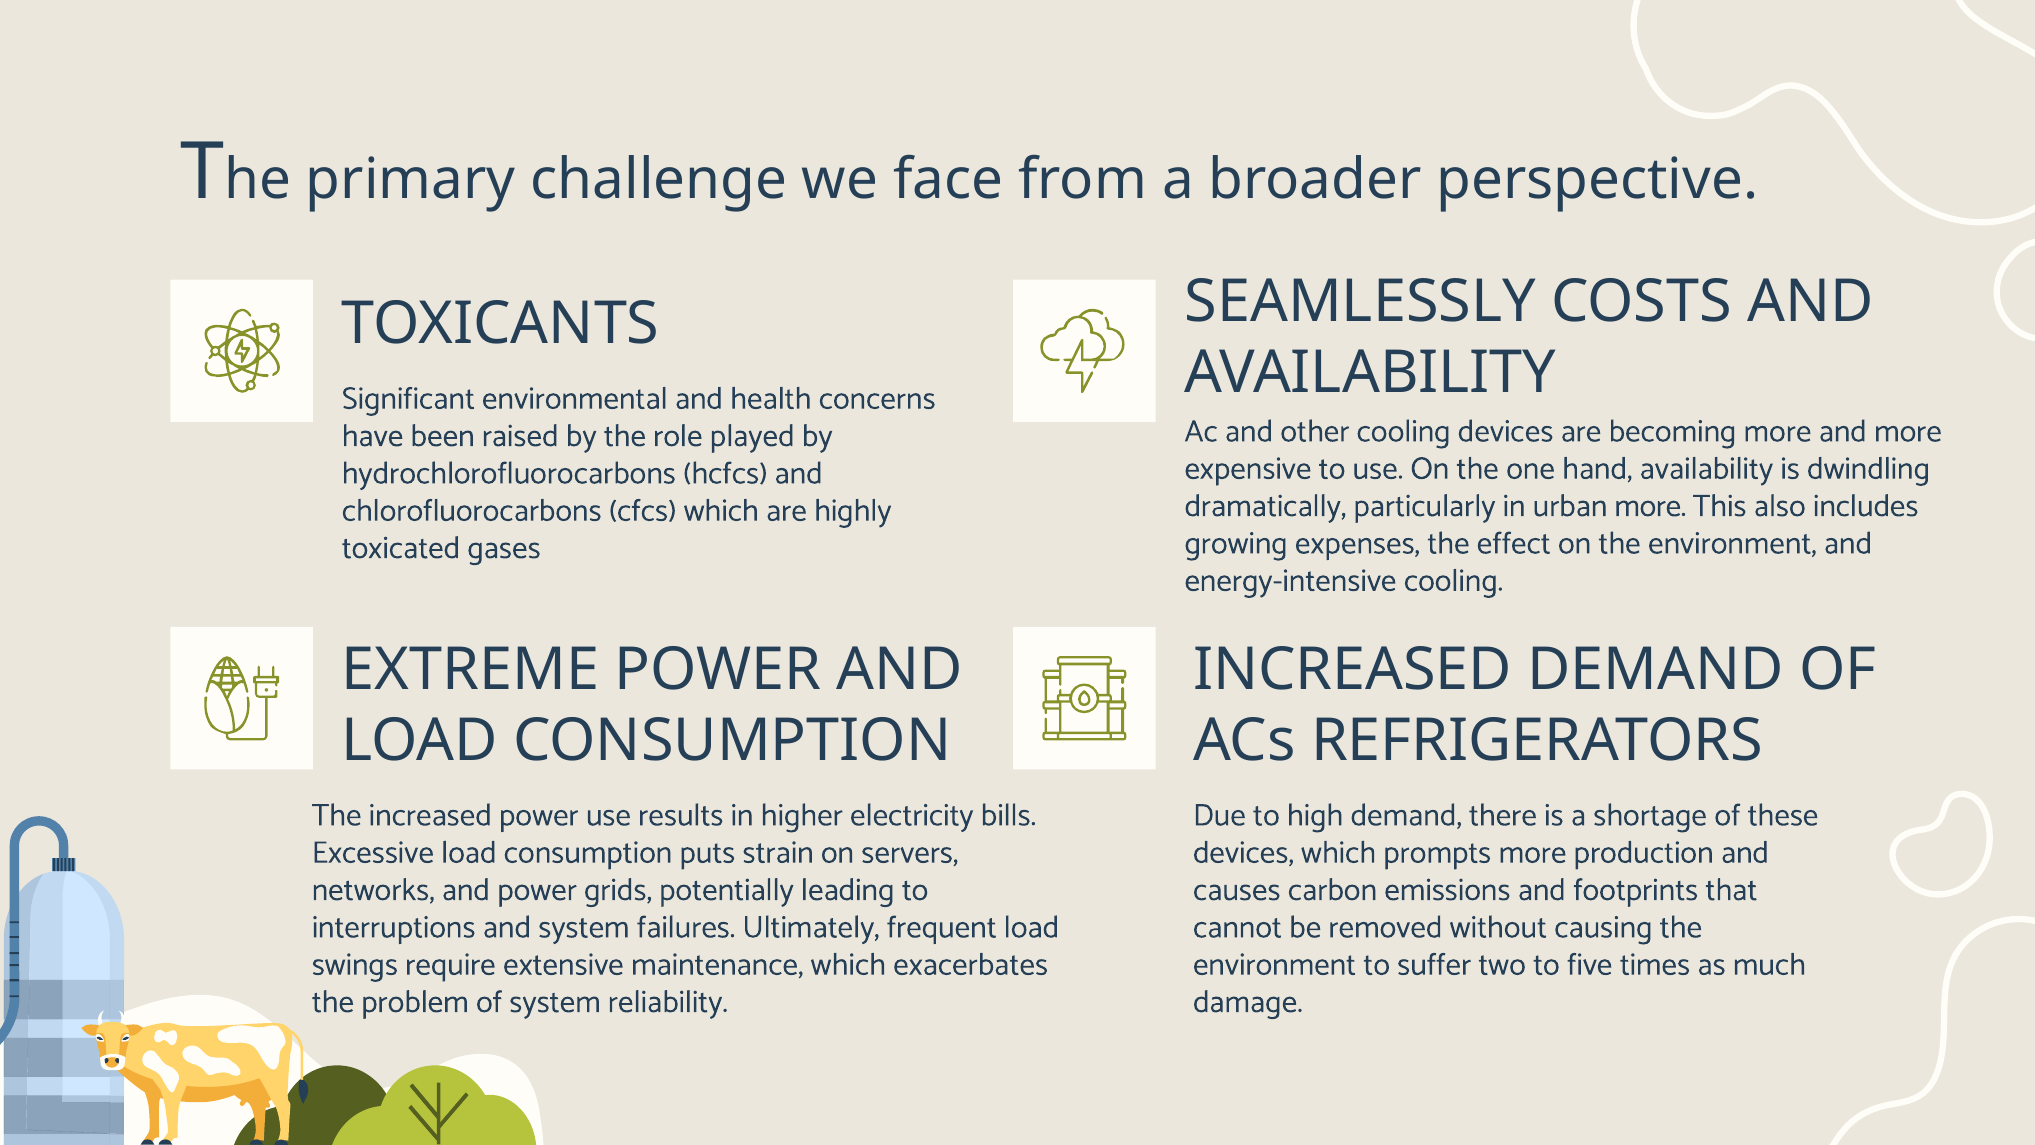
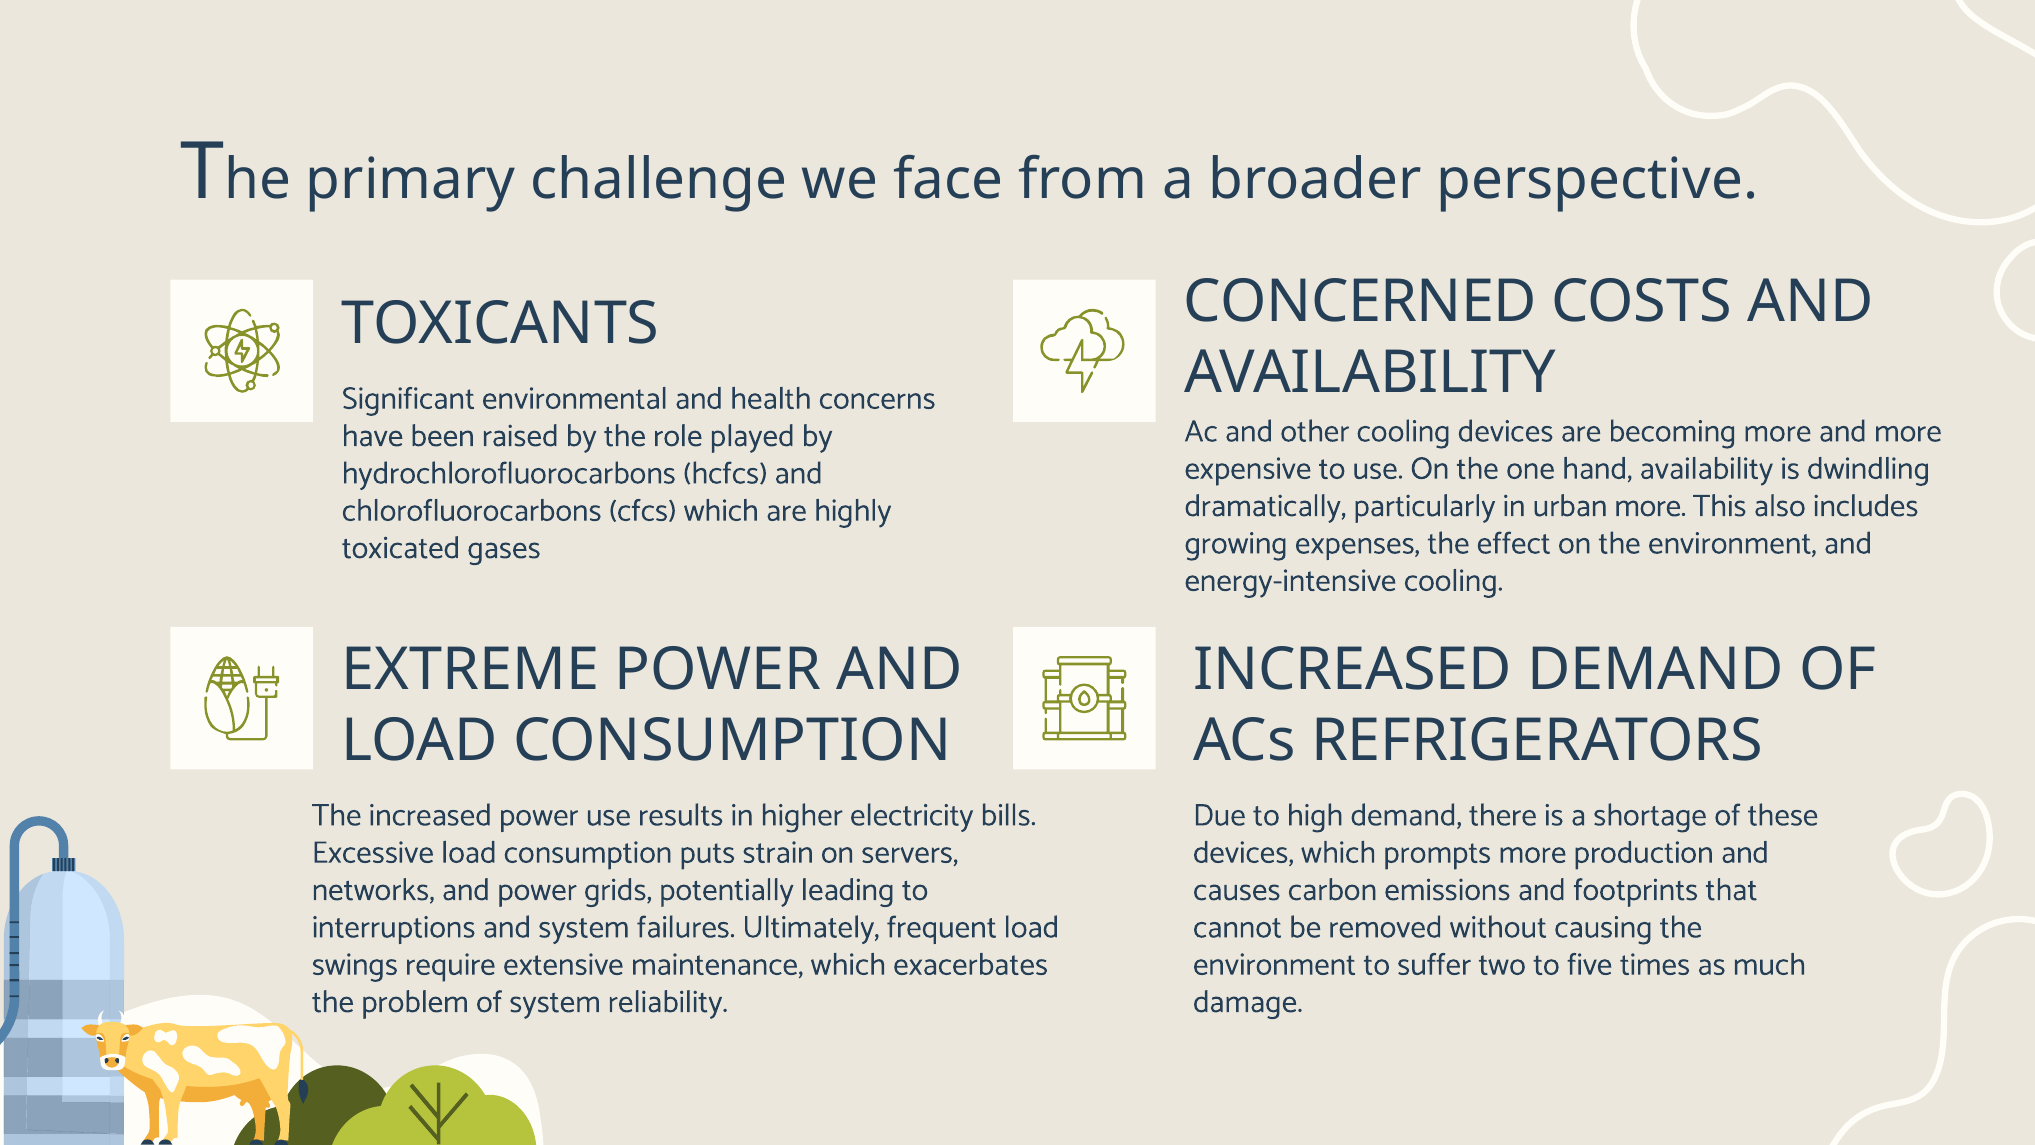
SEAMLESSLY: SEAMLESSLY -> CONCERNED (1361, 302)
